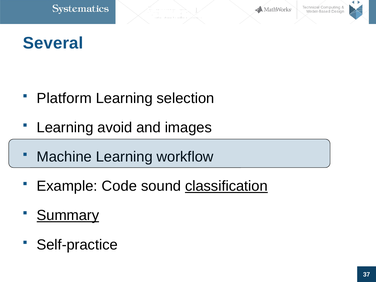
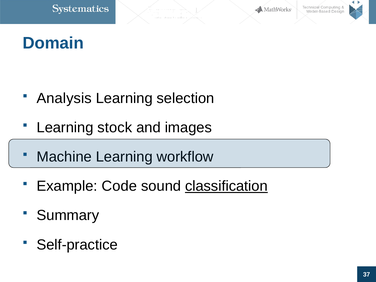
Several: Several -> Domain (53, 43)
Platform: Platform -> Analysis (64, 98)
avoid: avoid -> stock (115, 128)
Summary underline: present -> none (68, 215)
